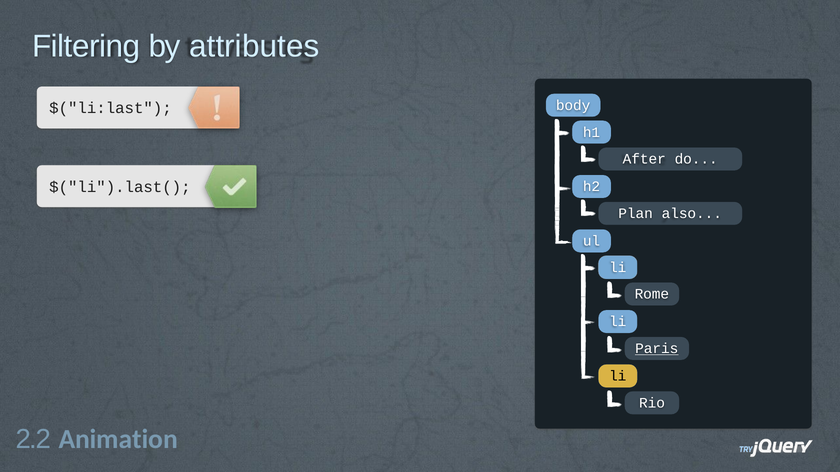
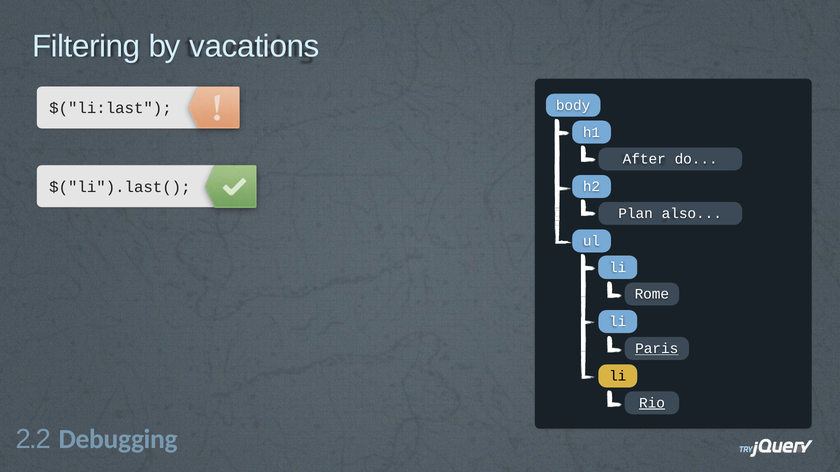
attributes: attributes -> vacations (254, 46)
Rio underline: none -> present (652, 403)
Animation: Animation -> Debugging (118, 439)
